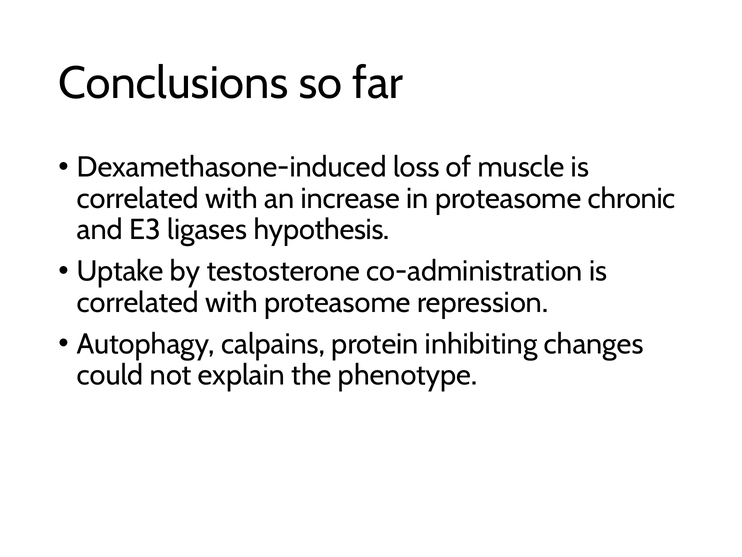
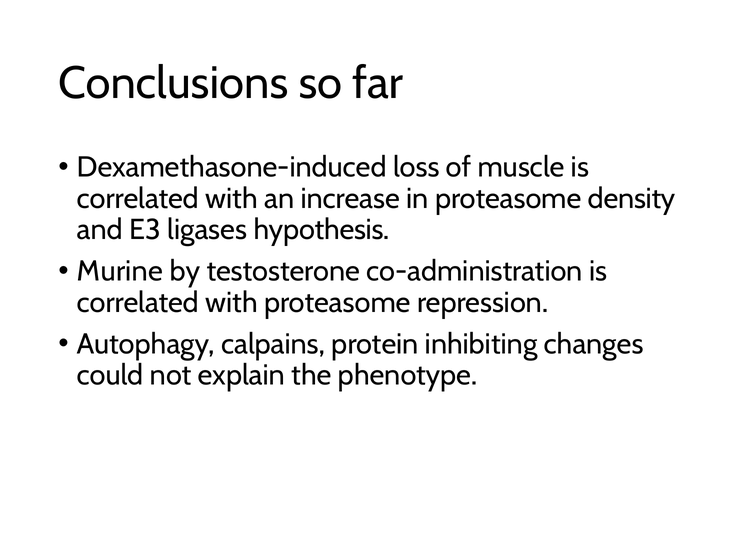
chronic: chronic -> density (632, 198)
Uptake: Uptake -> Murine (120, 271)
